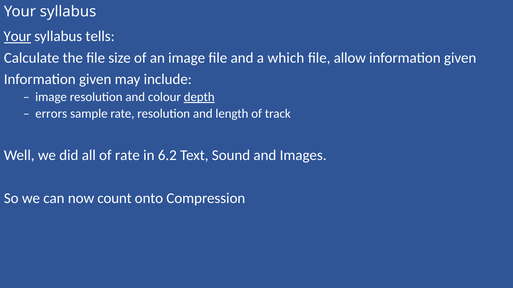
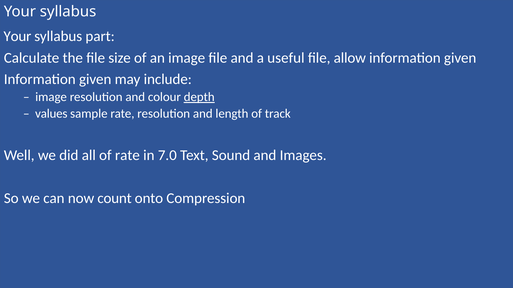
Your underline: present -> none (17, 36)
tells: tells -> part (100, 36)
which: which -> useful (286, 58)
errors: errors -> values (51, 114)
6.2: 6.2 -> 7.0 (167, 156)
